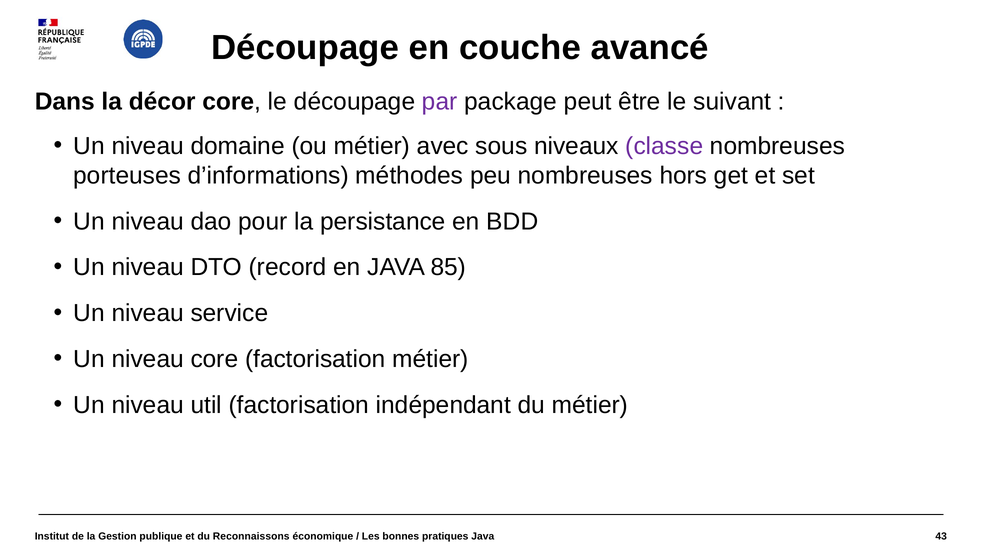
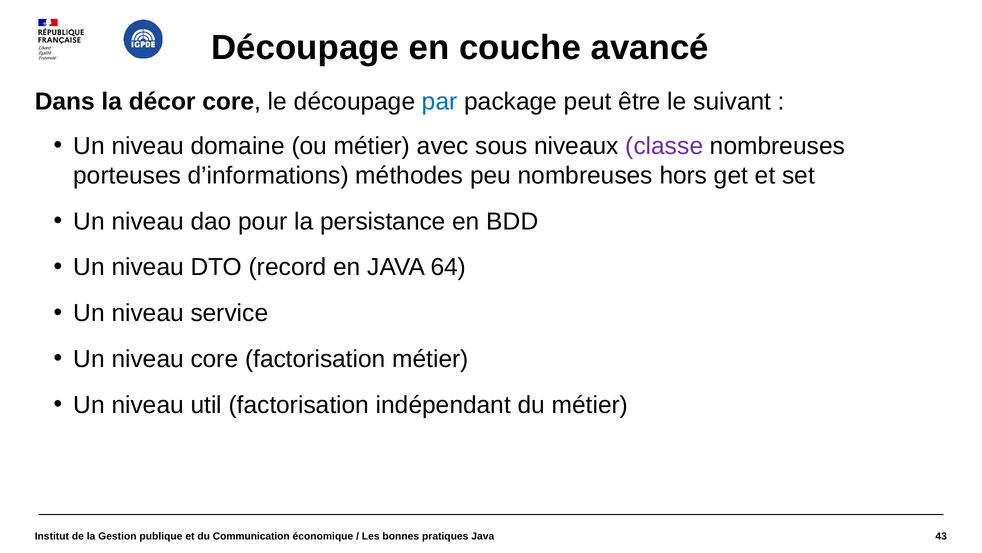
par colour: purple -> blue (440, 101)
85: 85 -> 64 (448, 267)
Reconnaissons: Reconnaissons -> Communication (251, 536)
